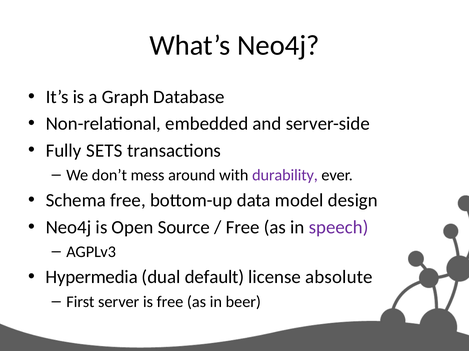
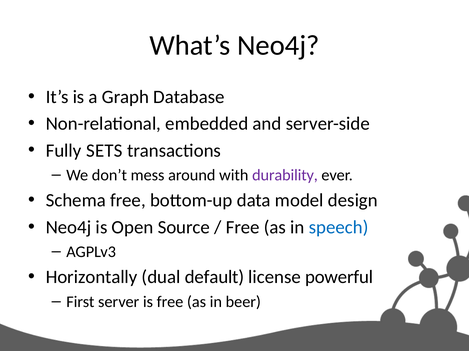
speech colour: purple -> blue (339, 228)
Hypermedia: Hypermedia -> Horizontally (92, 278)
absolute: absolute -> powerful (339, 278)
